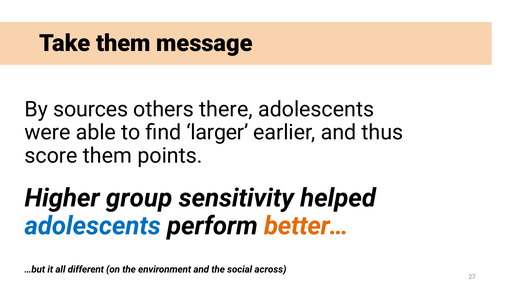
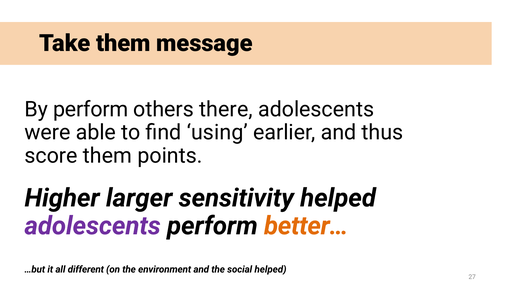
By sources: sources -> perform (91, 109)
larger: larger -> using (217, 132)
group: group -> larger (139, 198)
adolescents colour: blue -> purple (93, 226)
social across: across -> helped (270, 269)
